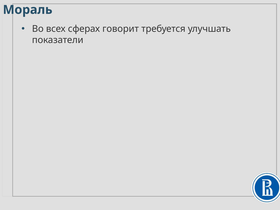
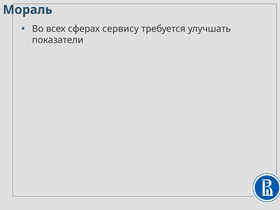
говорит: говорит -> сервису (121, 29)
